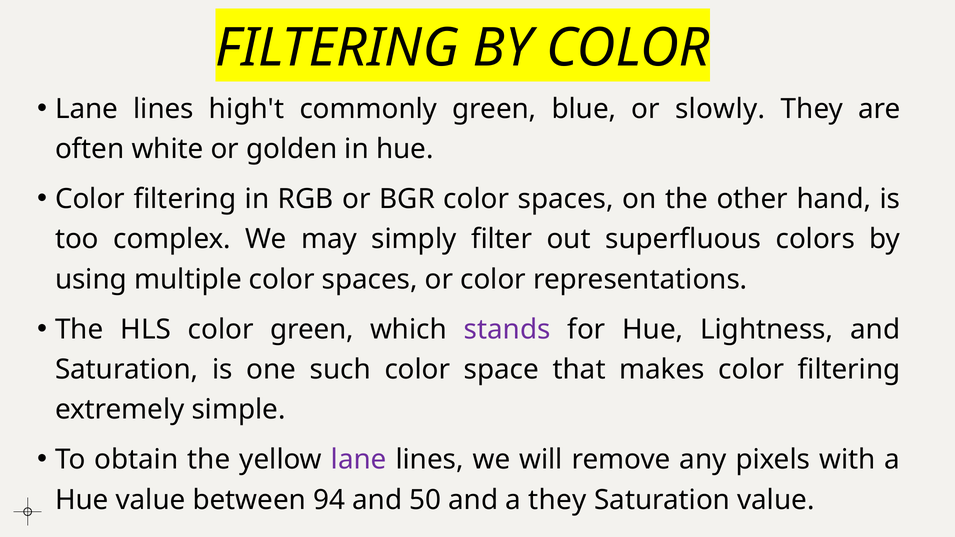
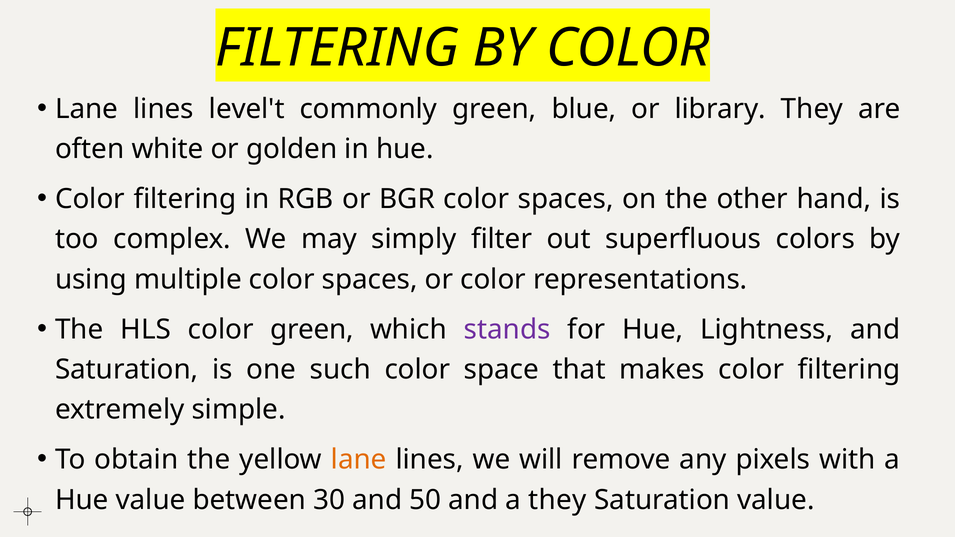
high't: high't -> level't (247, 109)
slowly: slowly -> library (720, 109)
lane colour: purple -> orange (359, 460)
94: 94 -> 30 (329, 500)
